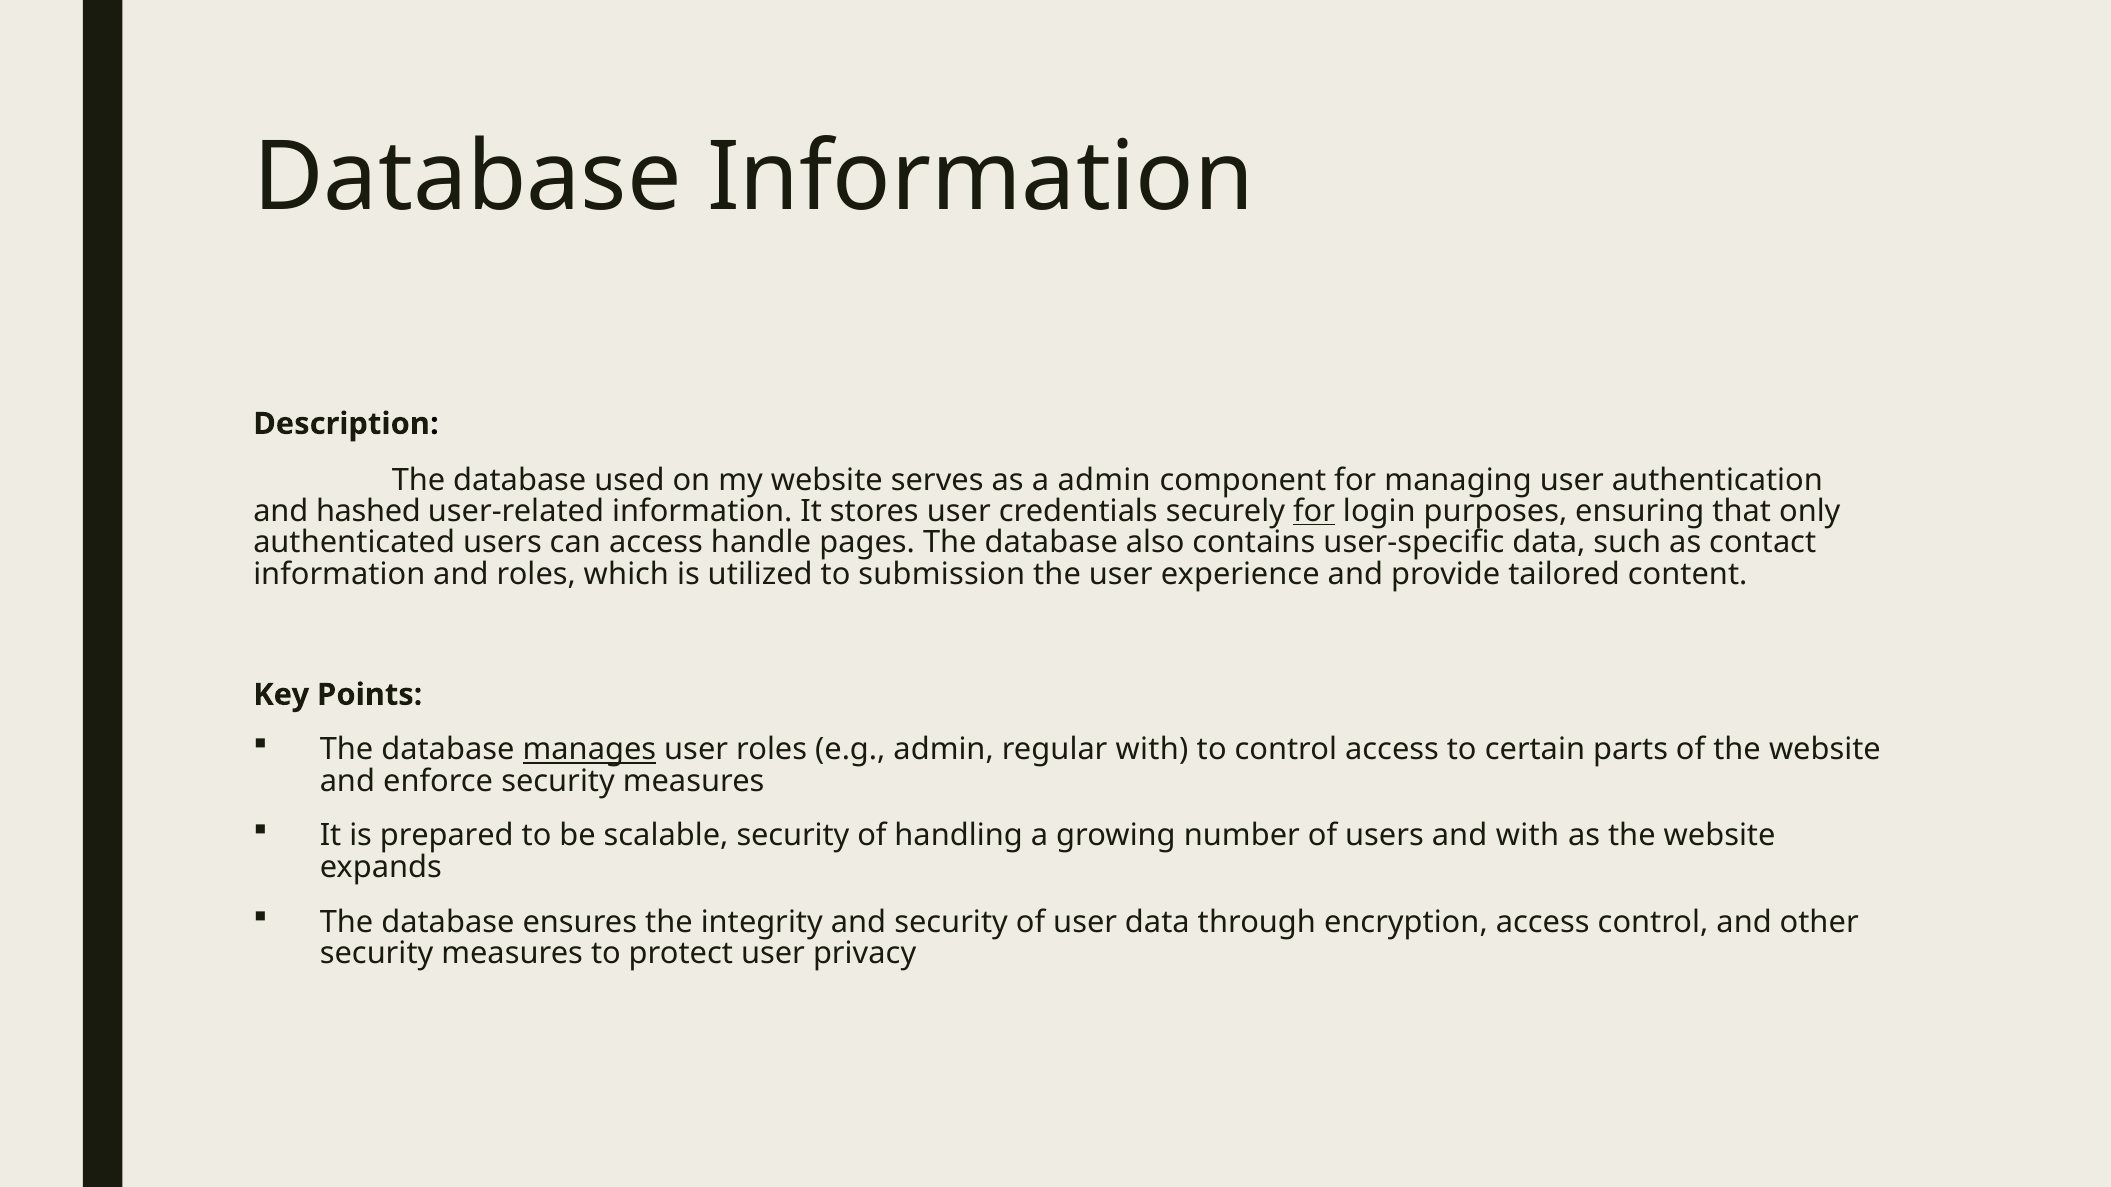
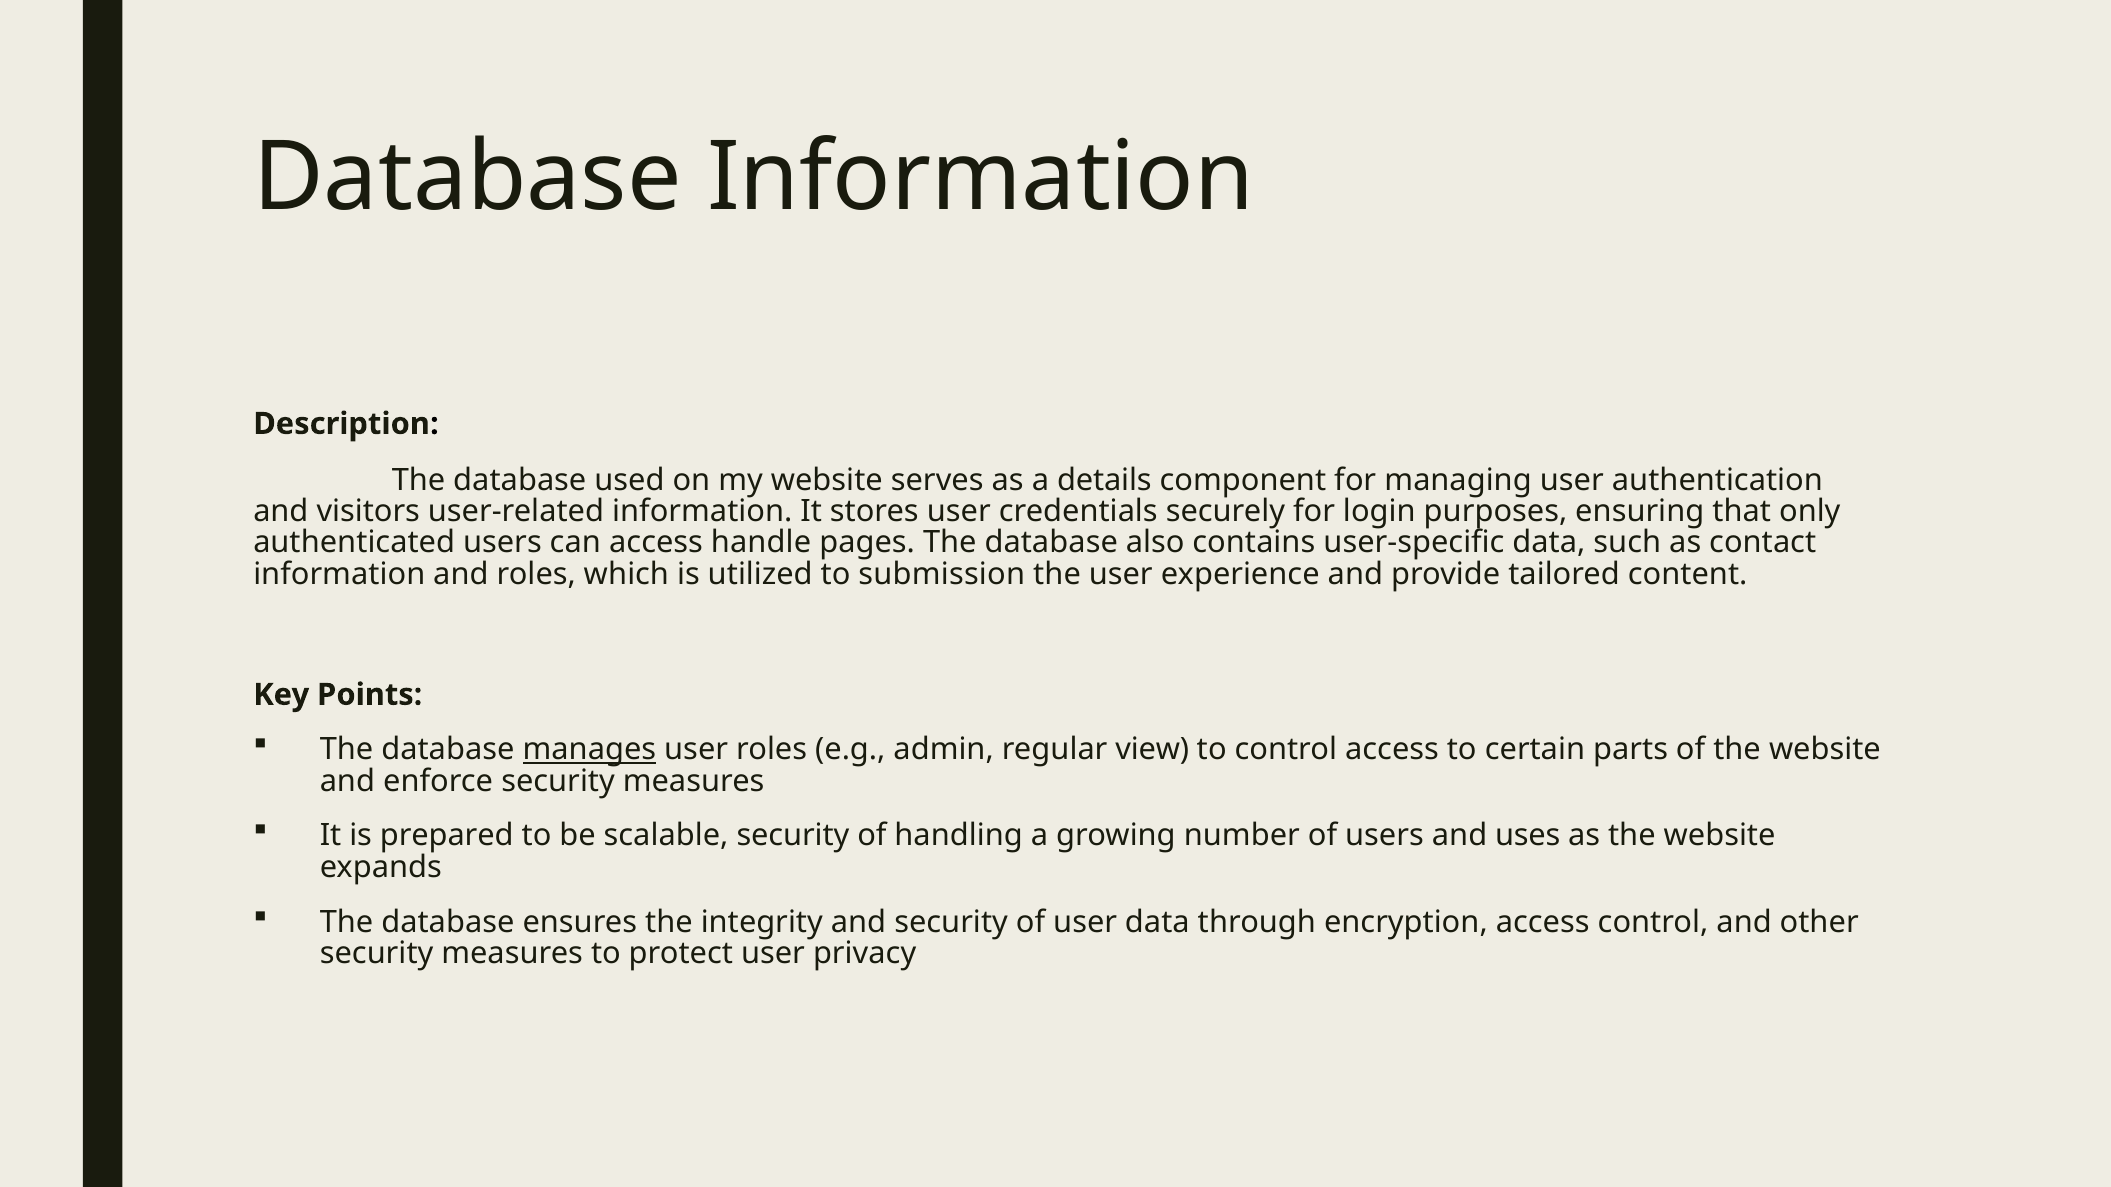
a admin: admin -> details (1104, 480)
hashed: hashed -> visitors (368, 511)
for underline: present -> none (1314, 511)
regular with: with -> view (1152, 750)
and with: with -> uses (1528, 836)
